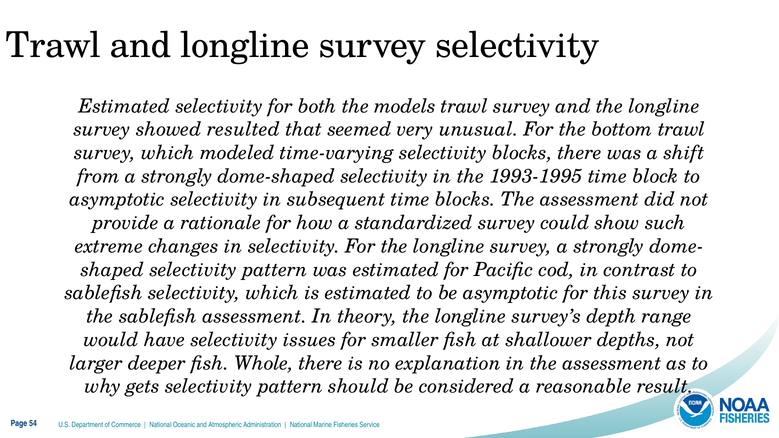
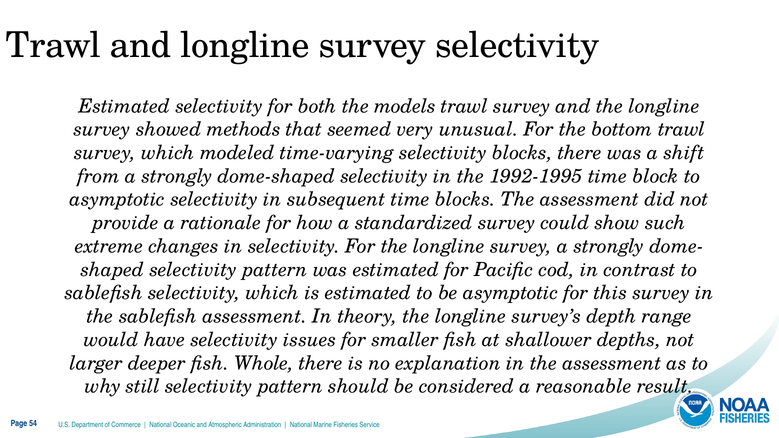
resulted: resulted -> methods (244, 130)
1993-1995: 1993-1995 -> 1992-1995 (536, 176)
gets: gets -> still (143, 387)
